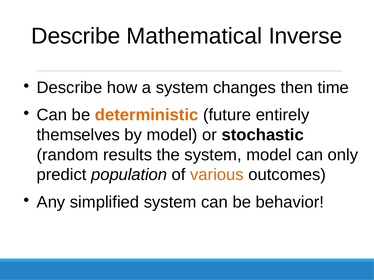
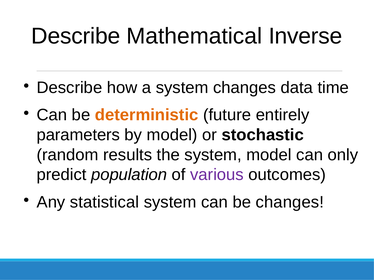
then: then -> data (297, 88)
themselves: themselves -> parameters (78, 135)
various colour: orange -> purple (217, 175)
simplified: simplified -> statistical (105, 202)
be behavior: behavior -> changes (290, 202)
